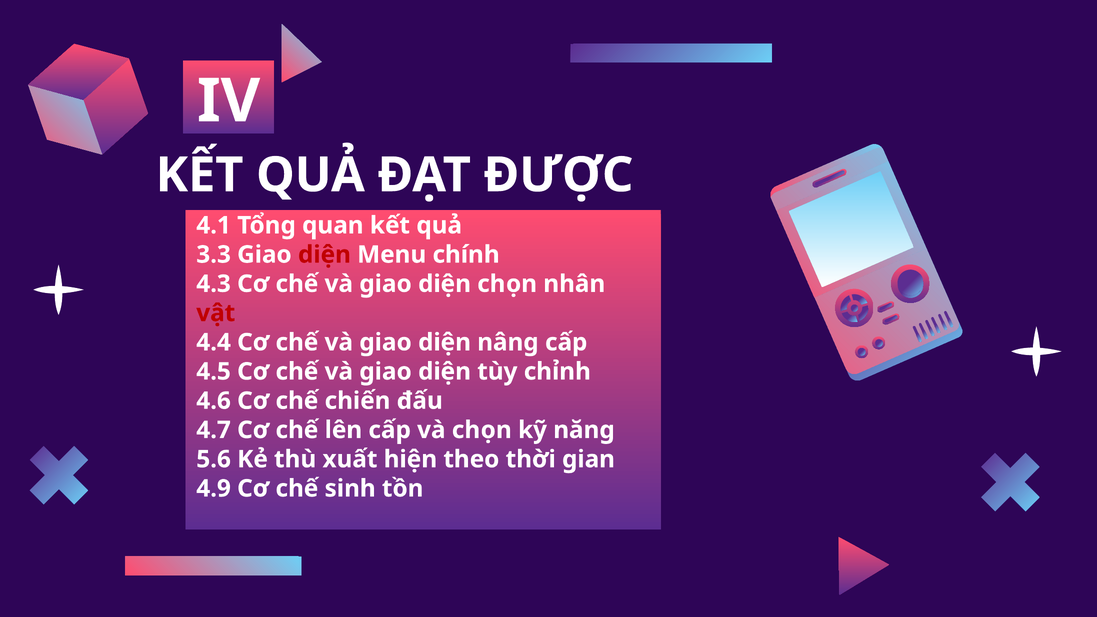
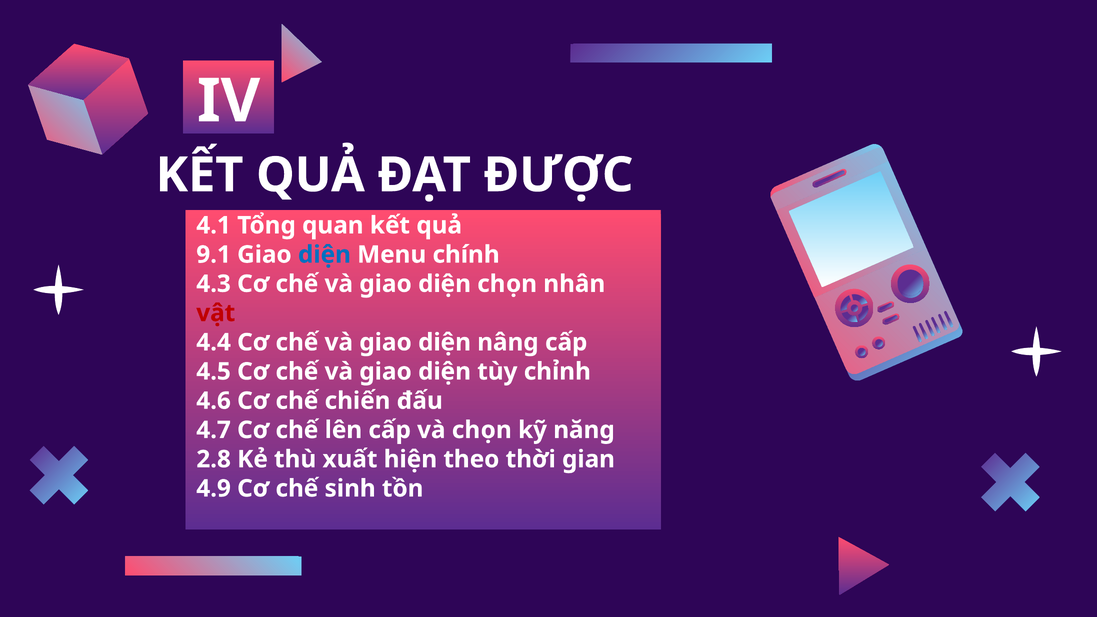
3.3: 3.3 -> 9.1 (214, 255)
diện colour: red -> blue (324, 255)
5.6: 5.6 -> 2.8 (214, 459)
